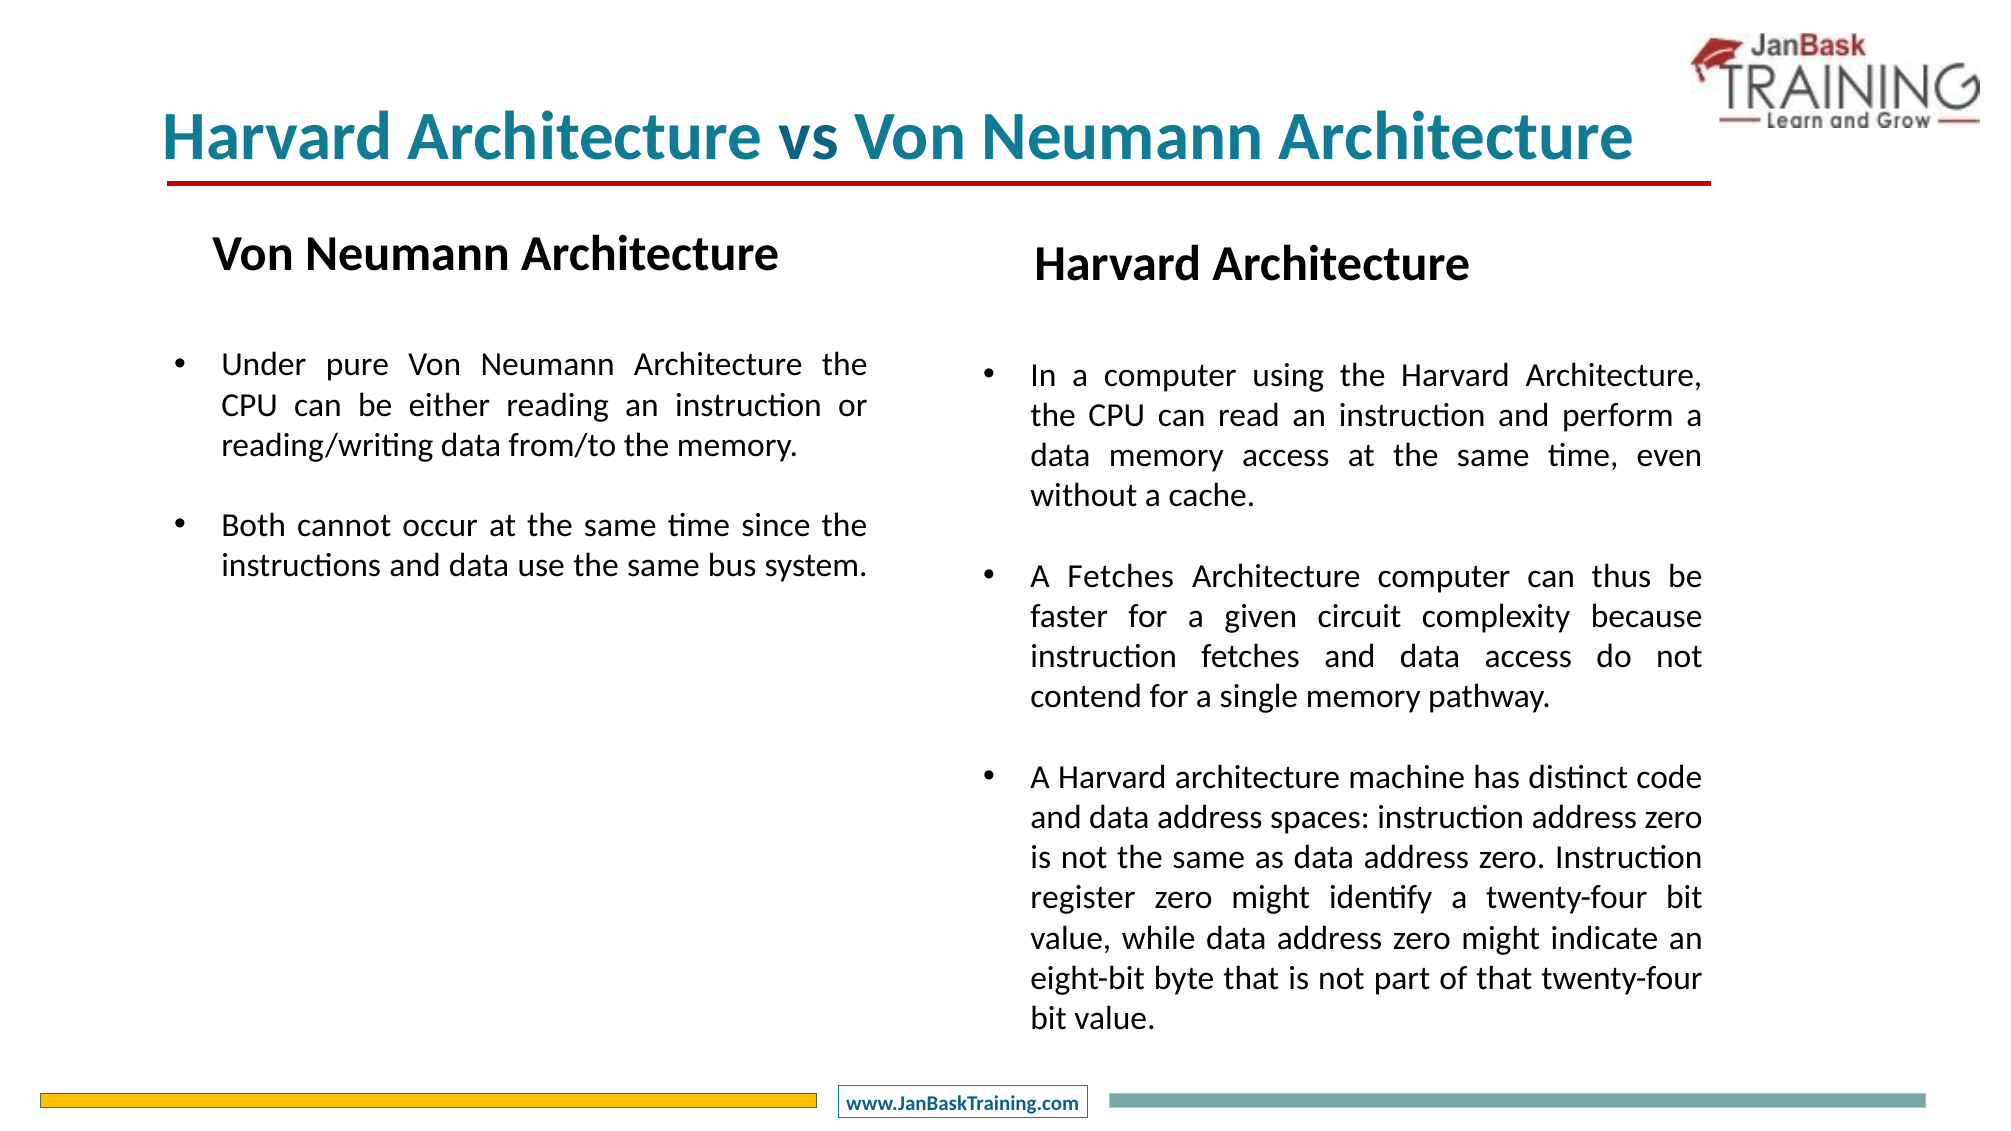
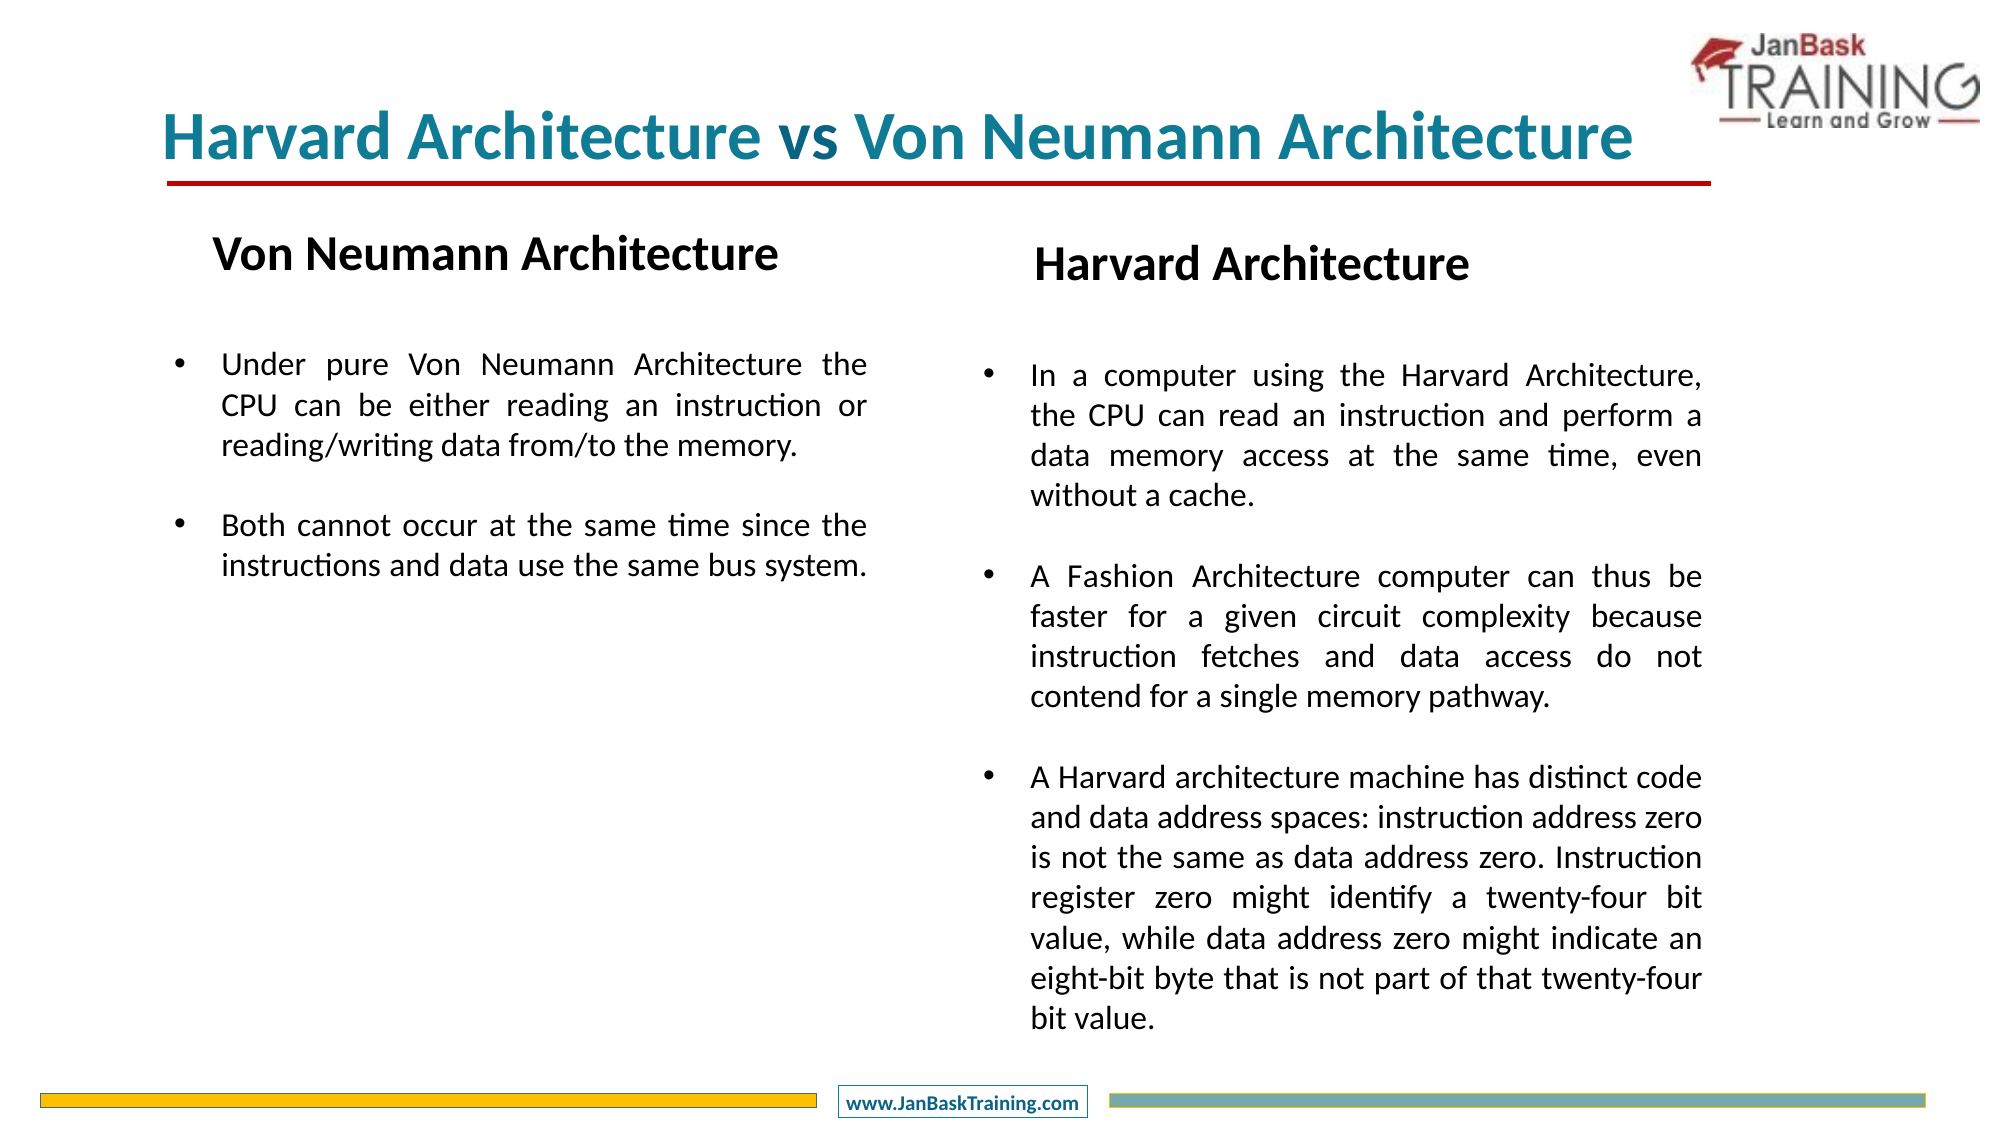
A Fetches: Fetches -> Fashion (1121, 576)
